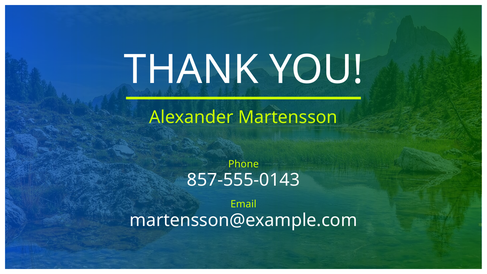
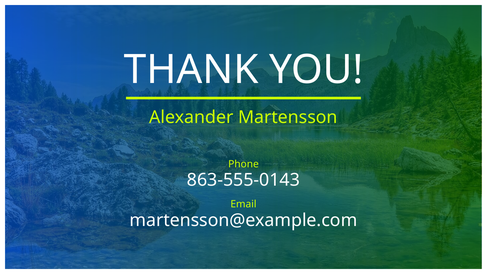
857-555-0143: 857-555-0143 -> 863-555-0143 (243, 180)
